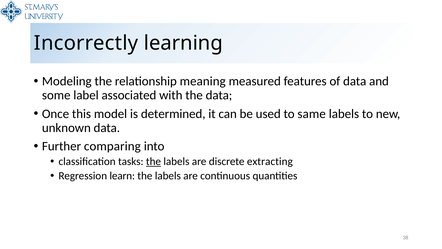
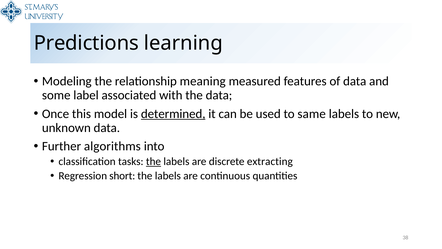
Incorrectly: Incorrectly -> Predictions (86, 43)
determined underline: none -> present (173, 114)
comparing: comparing -> algorithms (112, 146)
learn: learn -> short (122, 176)
